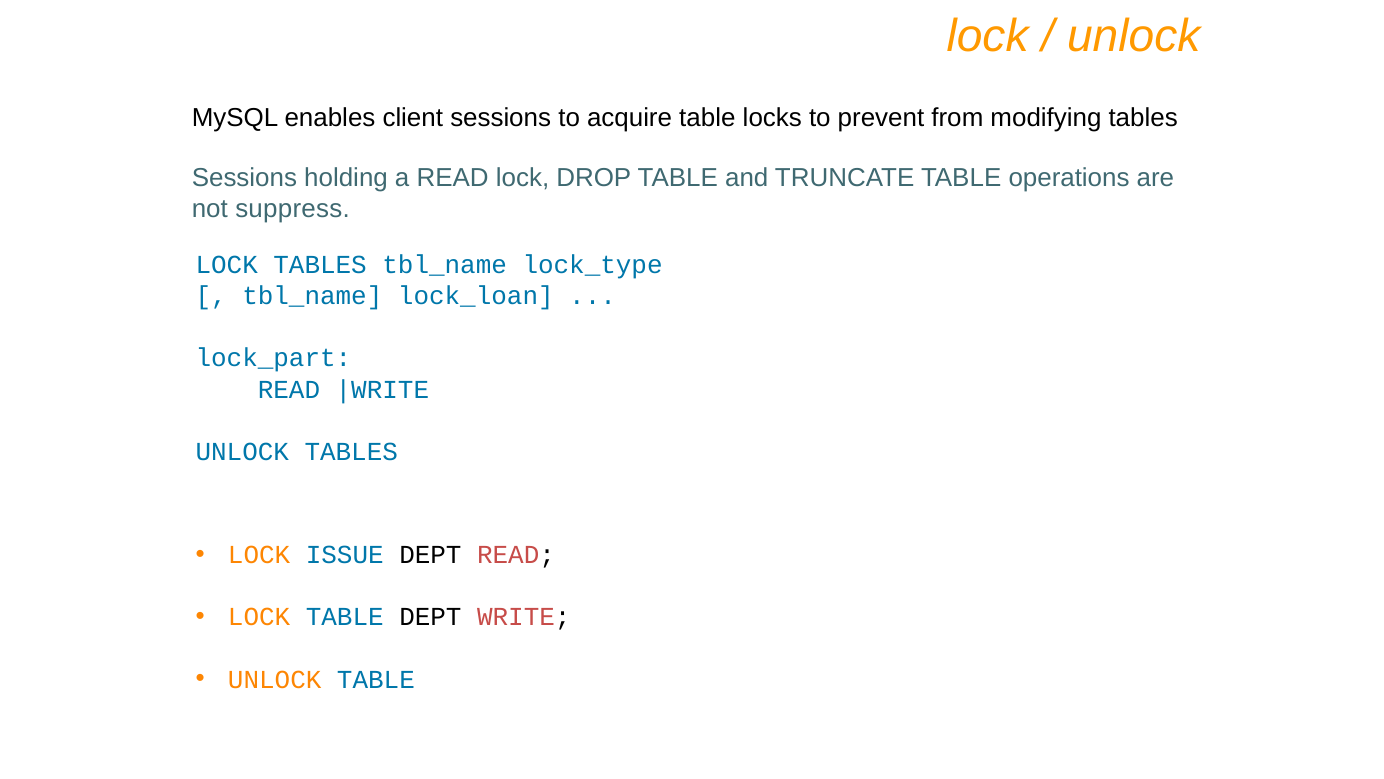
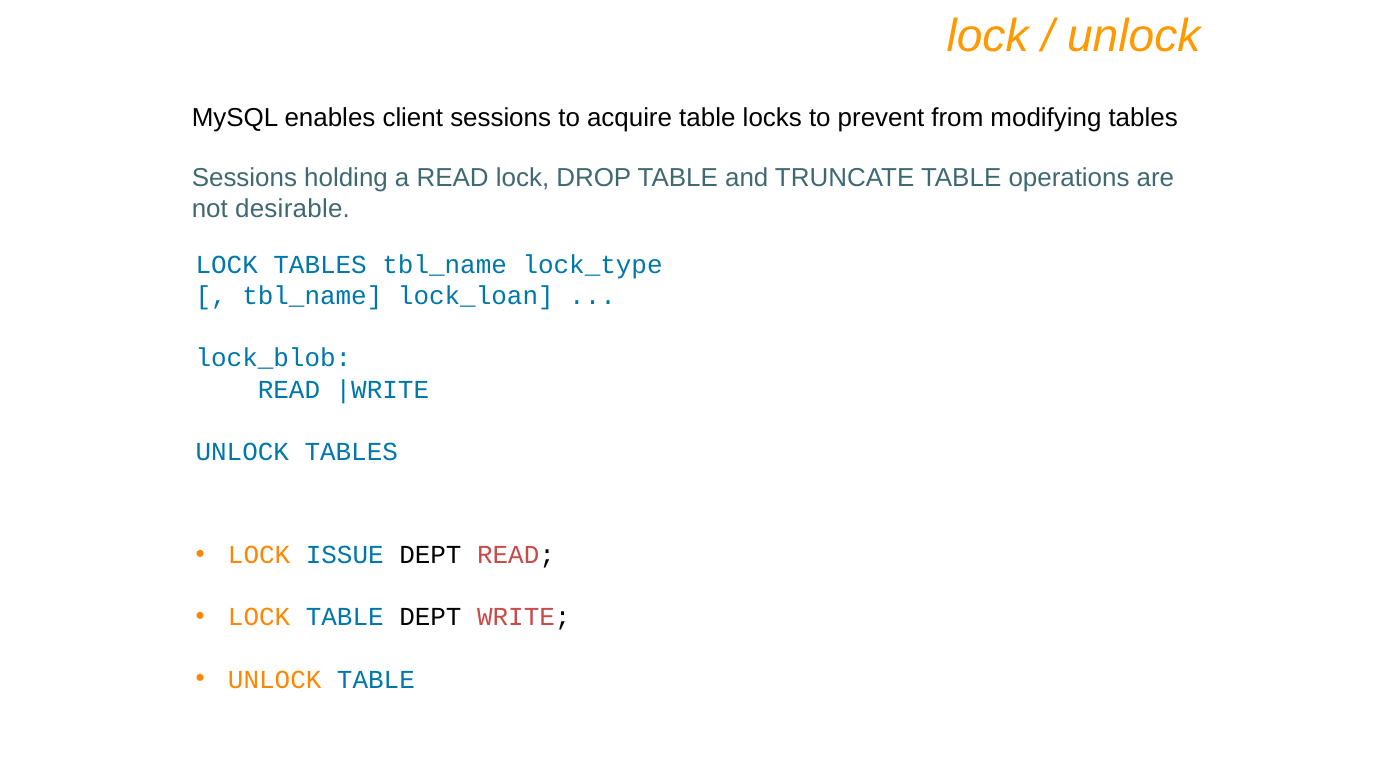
suppress: suppress -> desirable (293, 209)
lock_part: lock_part -> lock_blob (273, 358)
